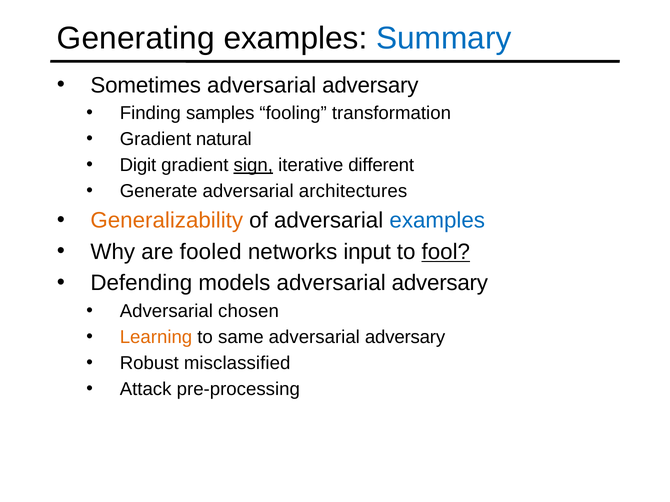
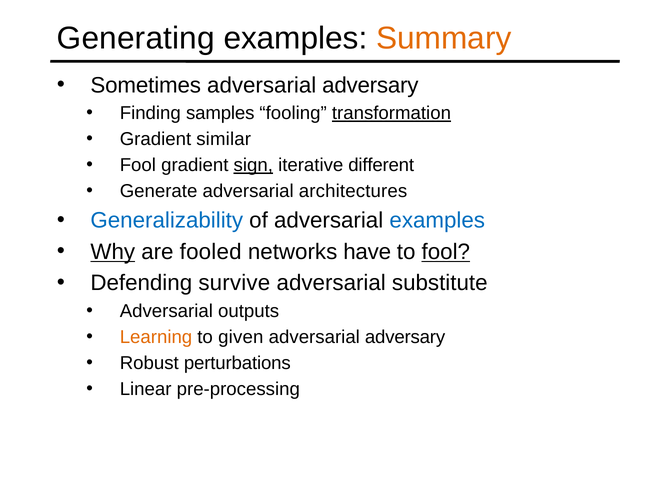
Summary colour: blue -> orange (444, 38)
transformation underline: none -> present (391, 113)
natural: natural -> similar (224, 139)
Digit: Digit -> Fool (138, 165)
Generalizability colour: orange -> blue (167, 221)
Why underline: none -> present (113, 252)
input: input -> have (367, 252)
models: models -> survive (234, 283)
adversary: adversary -> substitute (440, 283)
chosen: chosen -> outputs (249, 311)
same: same -> given (241, 337)
misclassified: misclassified -> perturbations (237, 363)
Attack: Attack -> Linear (146, 390)
